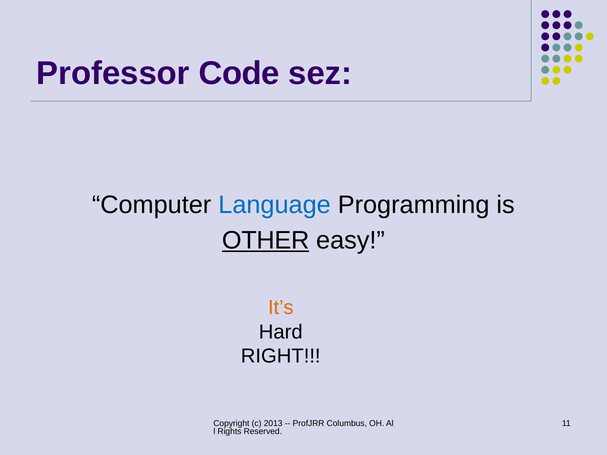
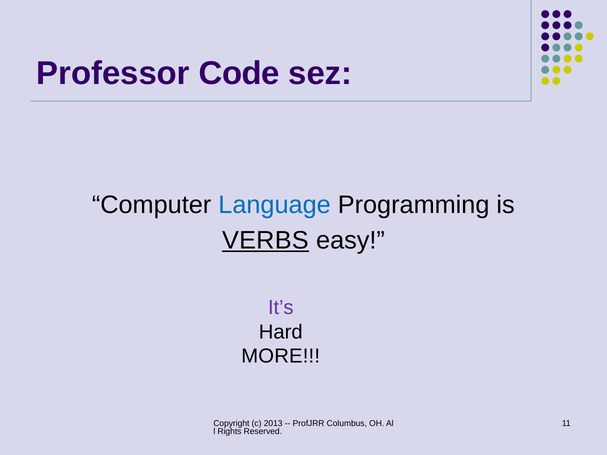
OTHER: OTHER -> VERBS (265, 240)
It’s colour: orange -> purple (281, 308)
RIGHT: RIGHT -> MORE (281, 356)
